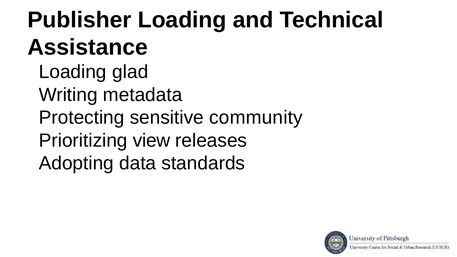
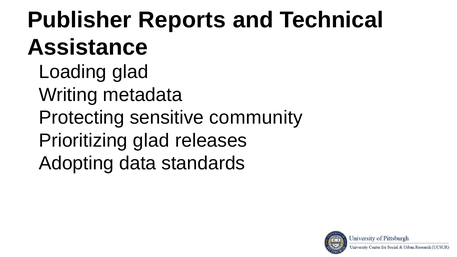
Publisher Loading: Loading -> Reports (182, 20)
Prioritizing view: view -> glad (151, 141)
